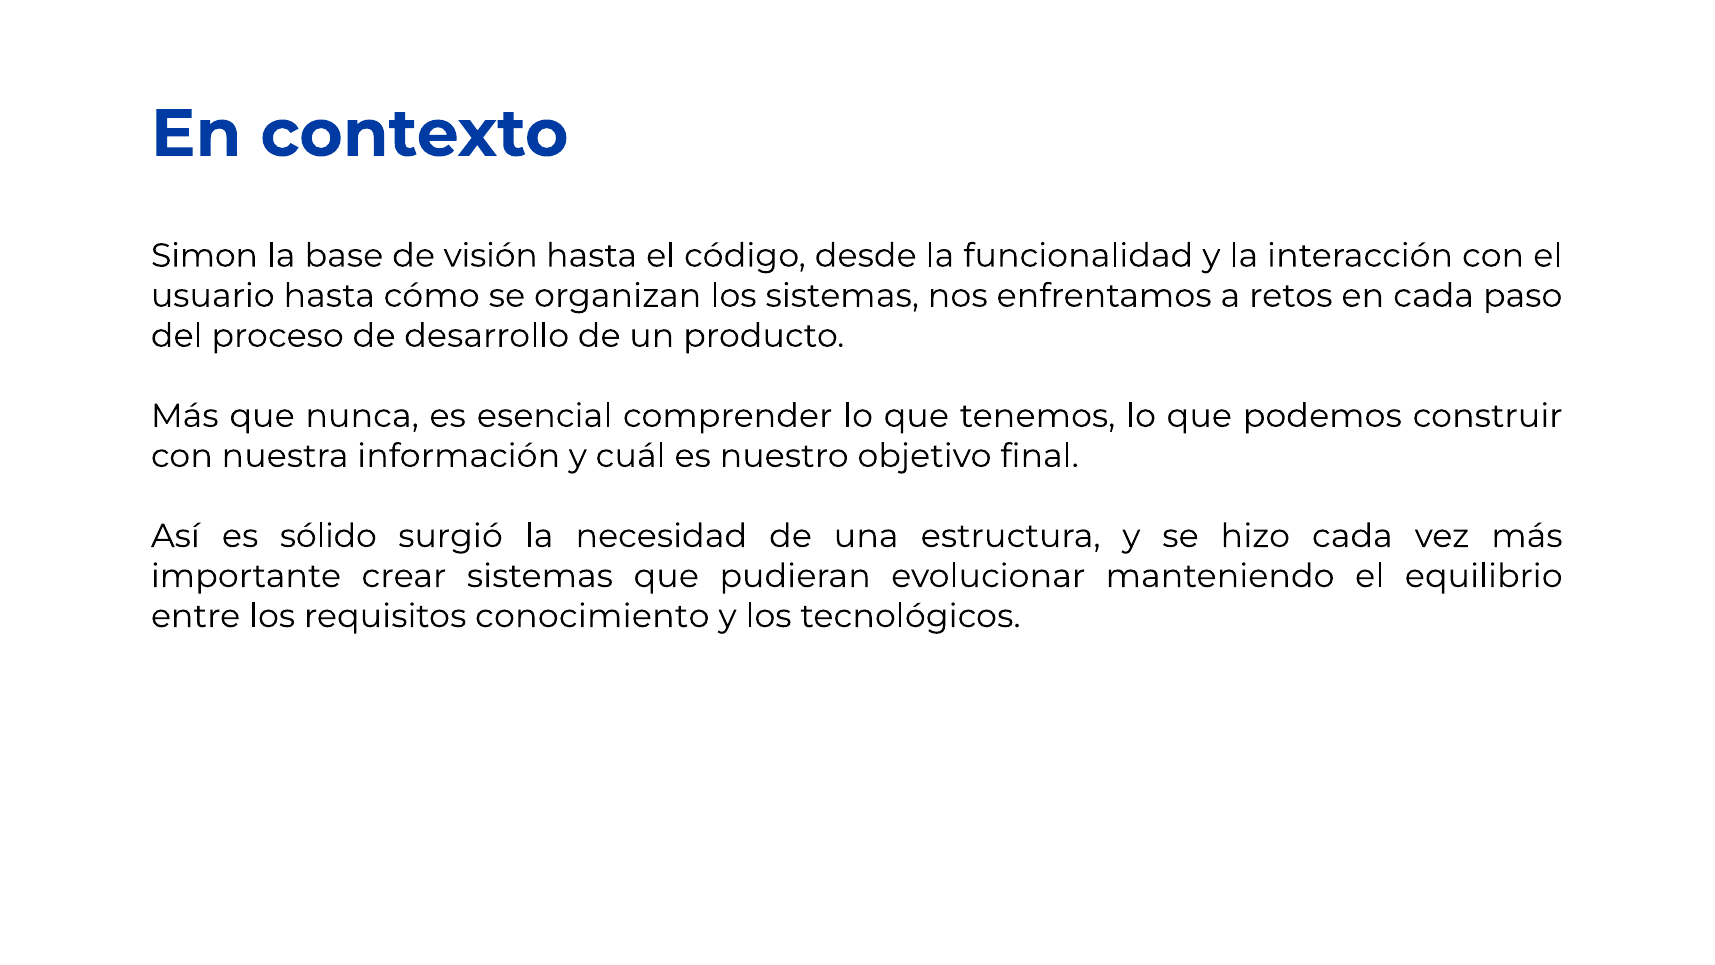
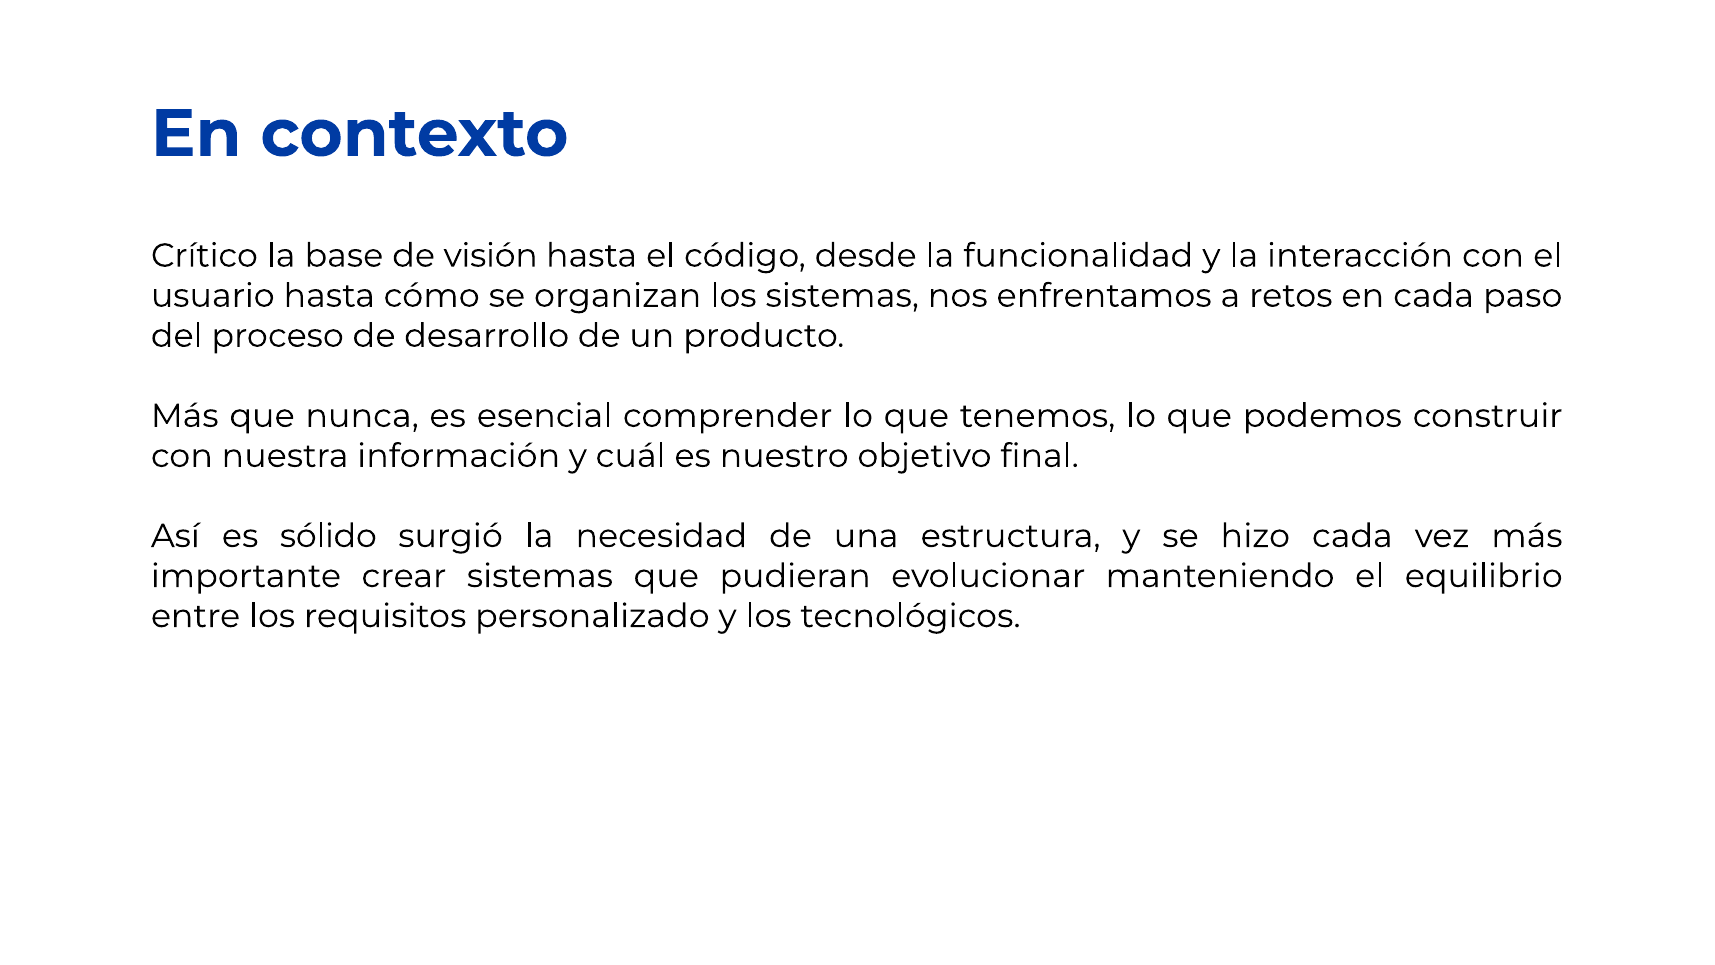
Simon: Simon -> Crítico (204, 256)
conocimiento: conocimiento -> personalizado (592, 616)
